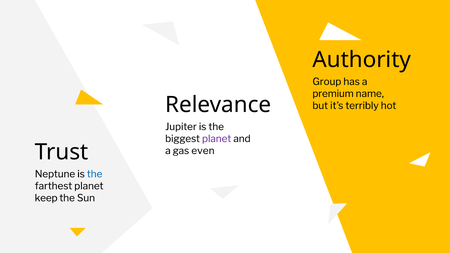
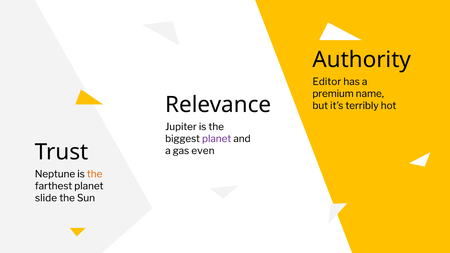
Group: Group -> Editor (327, 82)
the colour: blue -> orange (95, 174)
keep: keep -> slide (46, 198)
